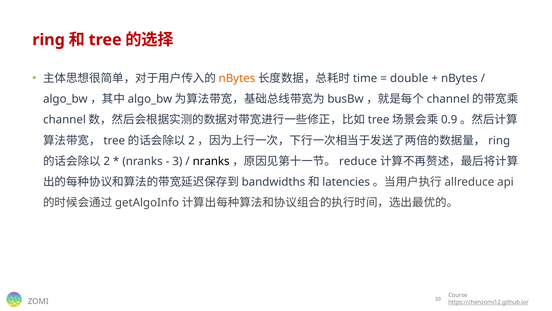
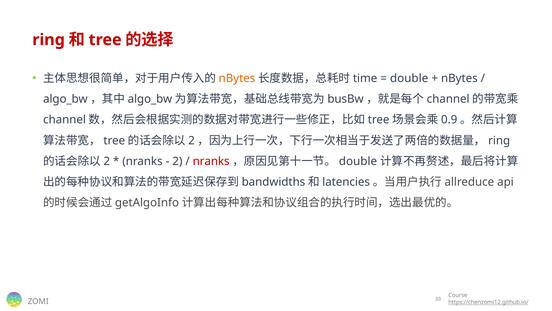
3: 3 -> 2 (177, 161)
nranks colour: black -> red (211, 161)
reduce: reduce -> double (358, 161)
